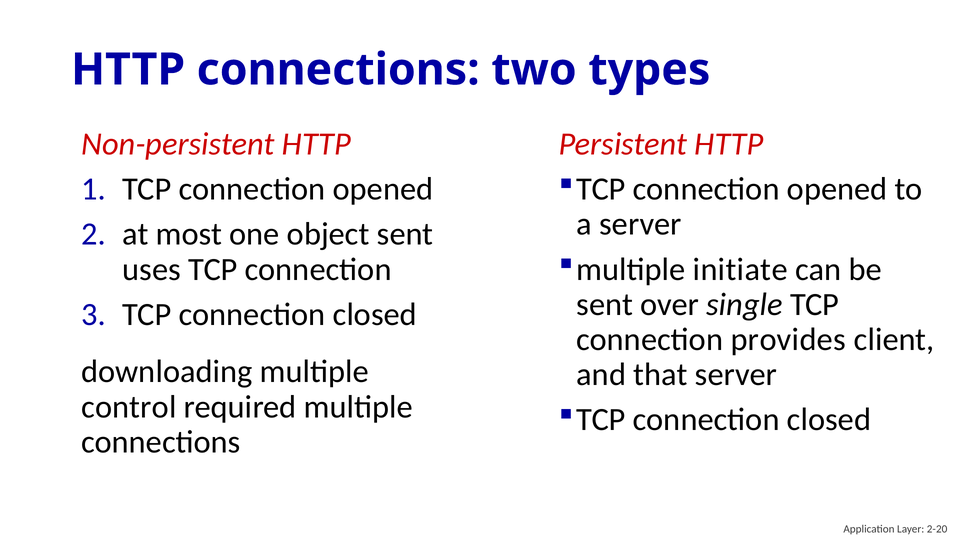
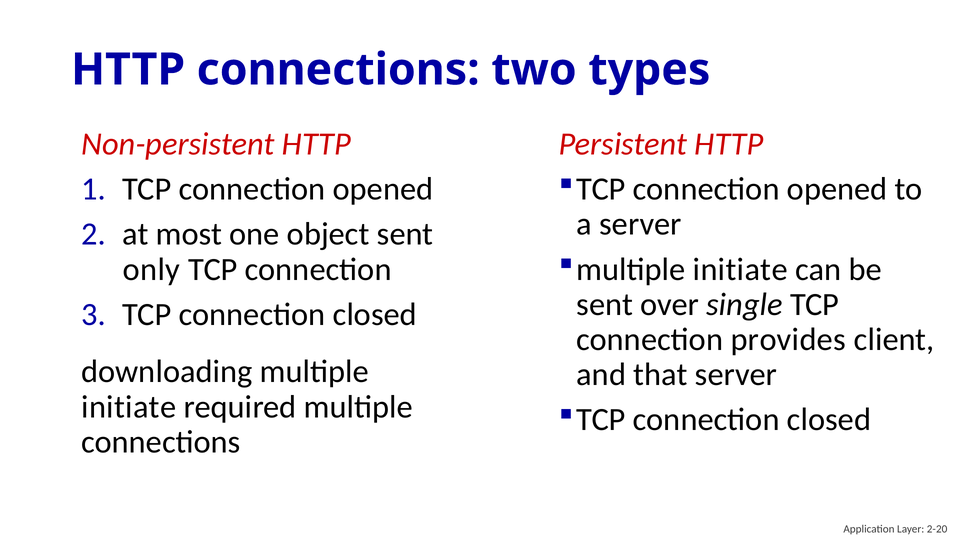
uses: uses -> only (152, 269)
control: control -> initiate (129, 407)
